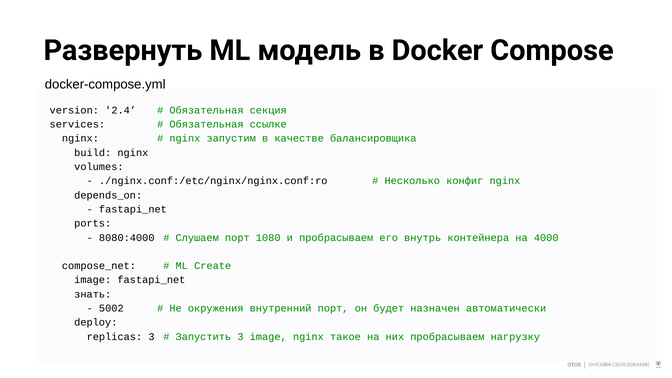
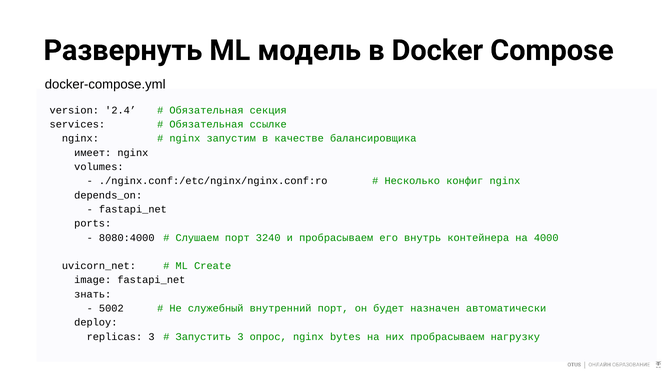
build: build -> имеет (93, 153)
1080: 1080 -> 3240 (268, 238)
compose_net: compose_net -> uvicorn_net (99, 266)
окружения: окружения -> служебный (216, 308)
3 image: image -> опрос (268, 337)
такое: такое -> bytes (345, 337)
